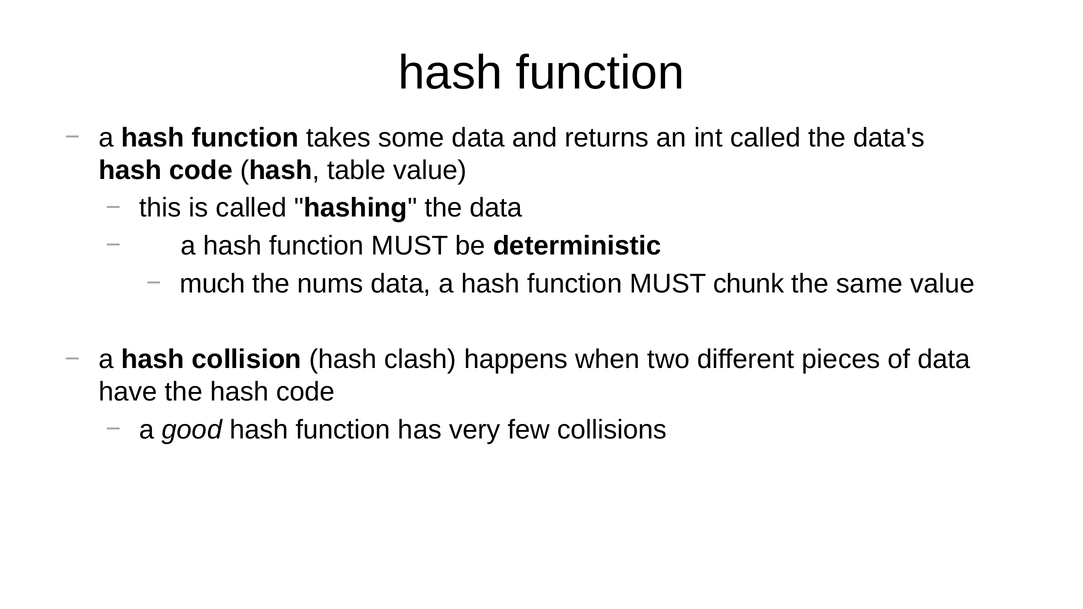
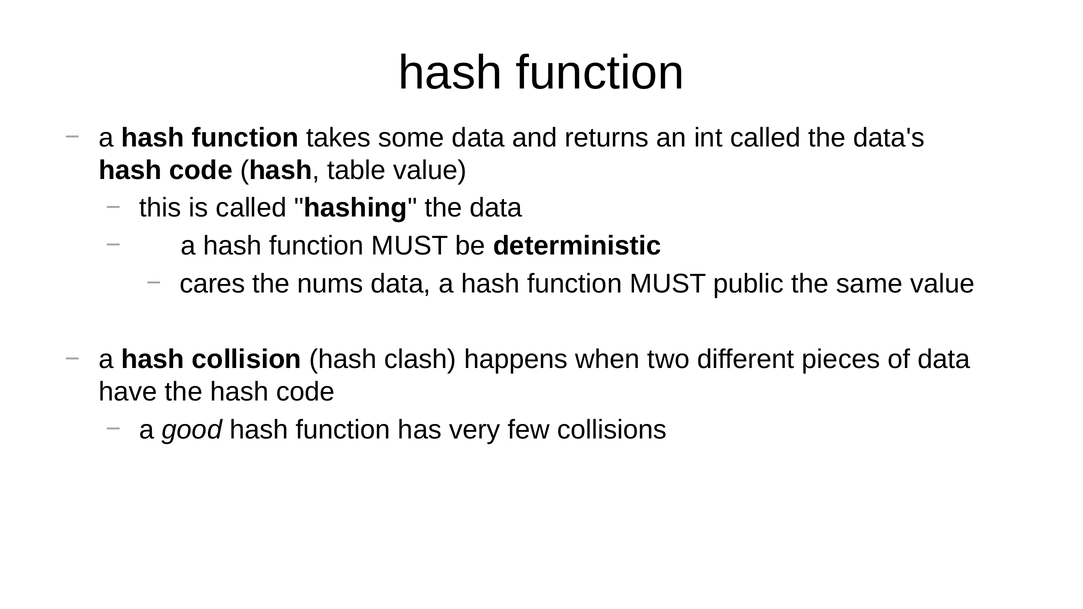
much: much -> cares (213, 284)
chunk: chunk -> public (749, 284)
